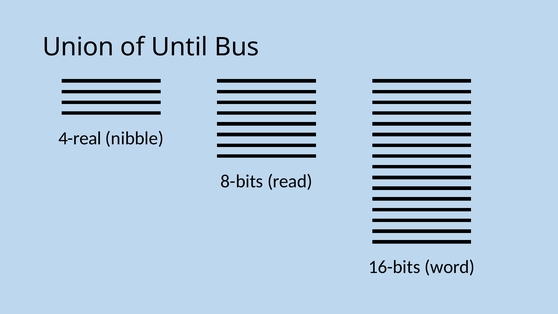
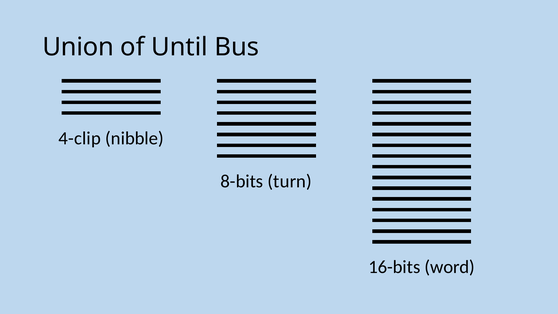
4-real: 4-real -> 4-clip (80, 138)
read: read -> turn (290, 181)
